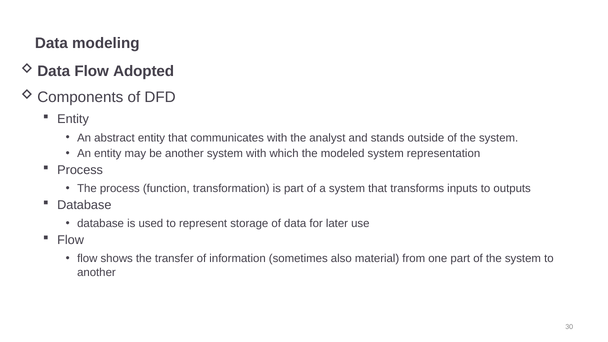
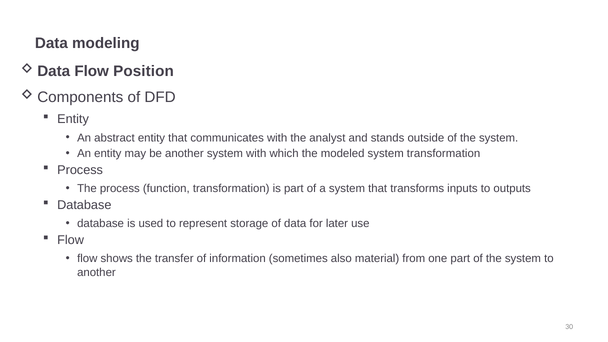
Adopted: Adopted -> Position (144, 71)
system representation: representation -> transformation (444, 154)
